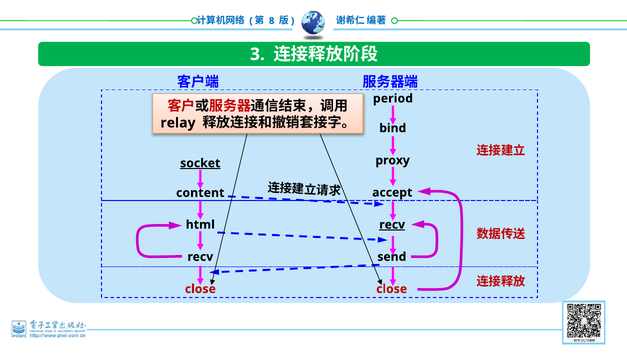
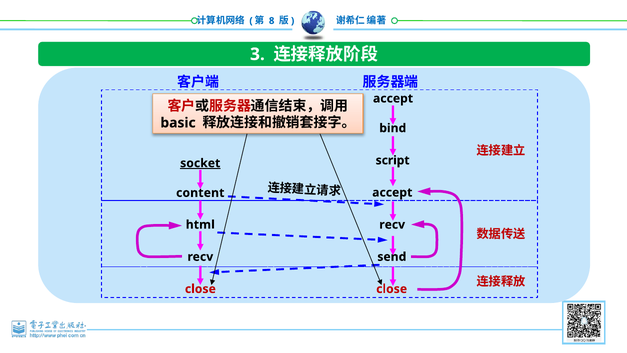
period: period -> accept (393, 98)
relay: relay -> basic (178, 123)
proxy: proxy -> script (393, 160)
recv underline: present -> none (392, 224)
